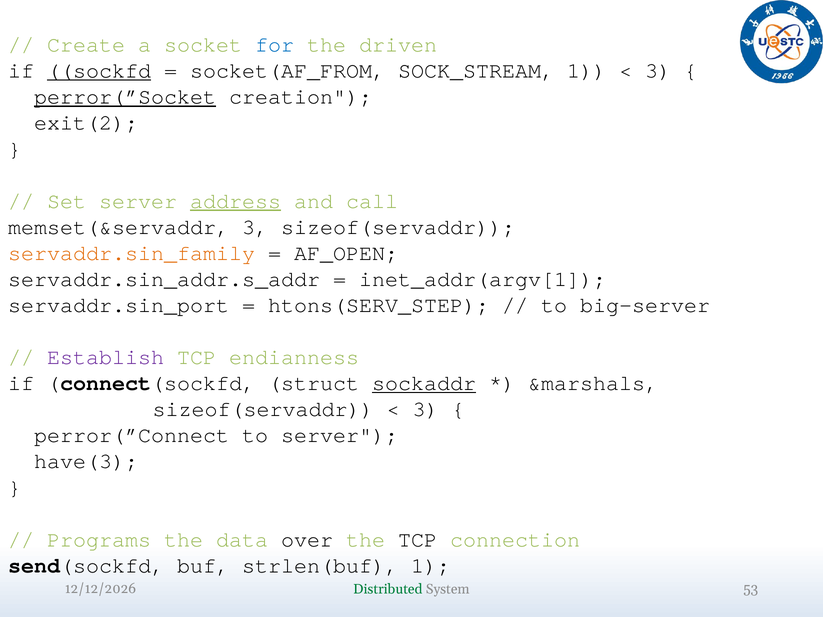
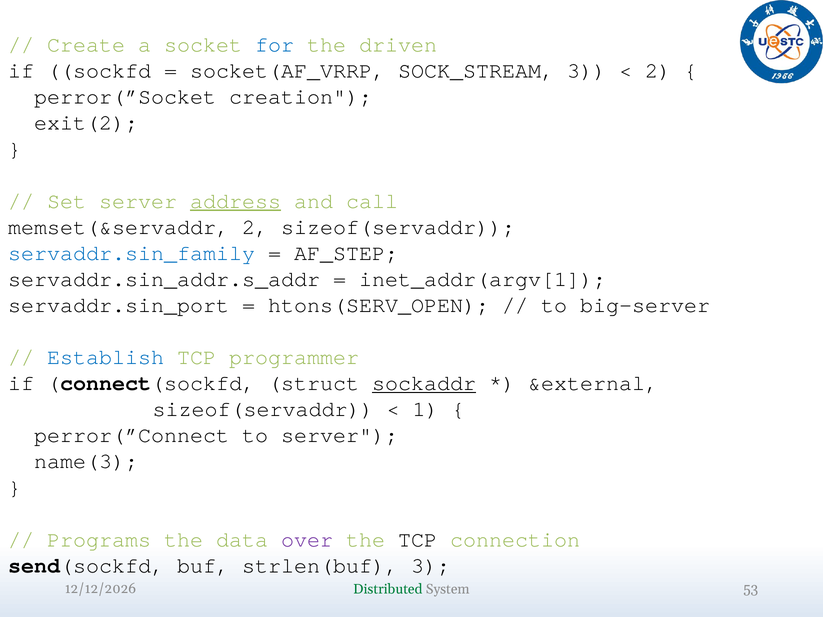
sockfd underline: present -> none (99, 71)
socket(AF_FROM: socket(AF_FROM -> socket(AF_VRRP (288, 71)
SOCK_STREAM 1: 1 -> 3 (587, 71)
3: 3 -> 2 (658, 71)
perror(”Socket underline: present -> none (125, 97)
memset(&servaddr 3: 3 -> 2 (255, 227)
servaddr.sin_family colour: orange -> blue (132, 253)
AF_OPEN: AF_OPEN -> AF_STEP (346, 253)
htons(SERV_STEP: htons(SERV_STEP -> htons(SERV_OPEN (379, 305)
Establish colour: purple -> blue (106, 357)
endianness: endianness -> programmer (294, 357)
&marshals: &marshals -> &external (593, 383)
3: 3 -> 1 (426, 409)
have(3: have(3 -> name(3 (86, 462)
over colour: black -> purple (307, 540)
strlen(buf 1: 1 -> 3 (431, 566)
